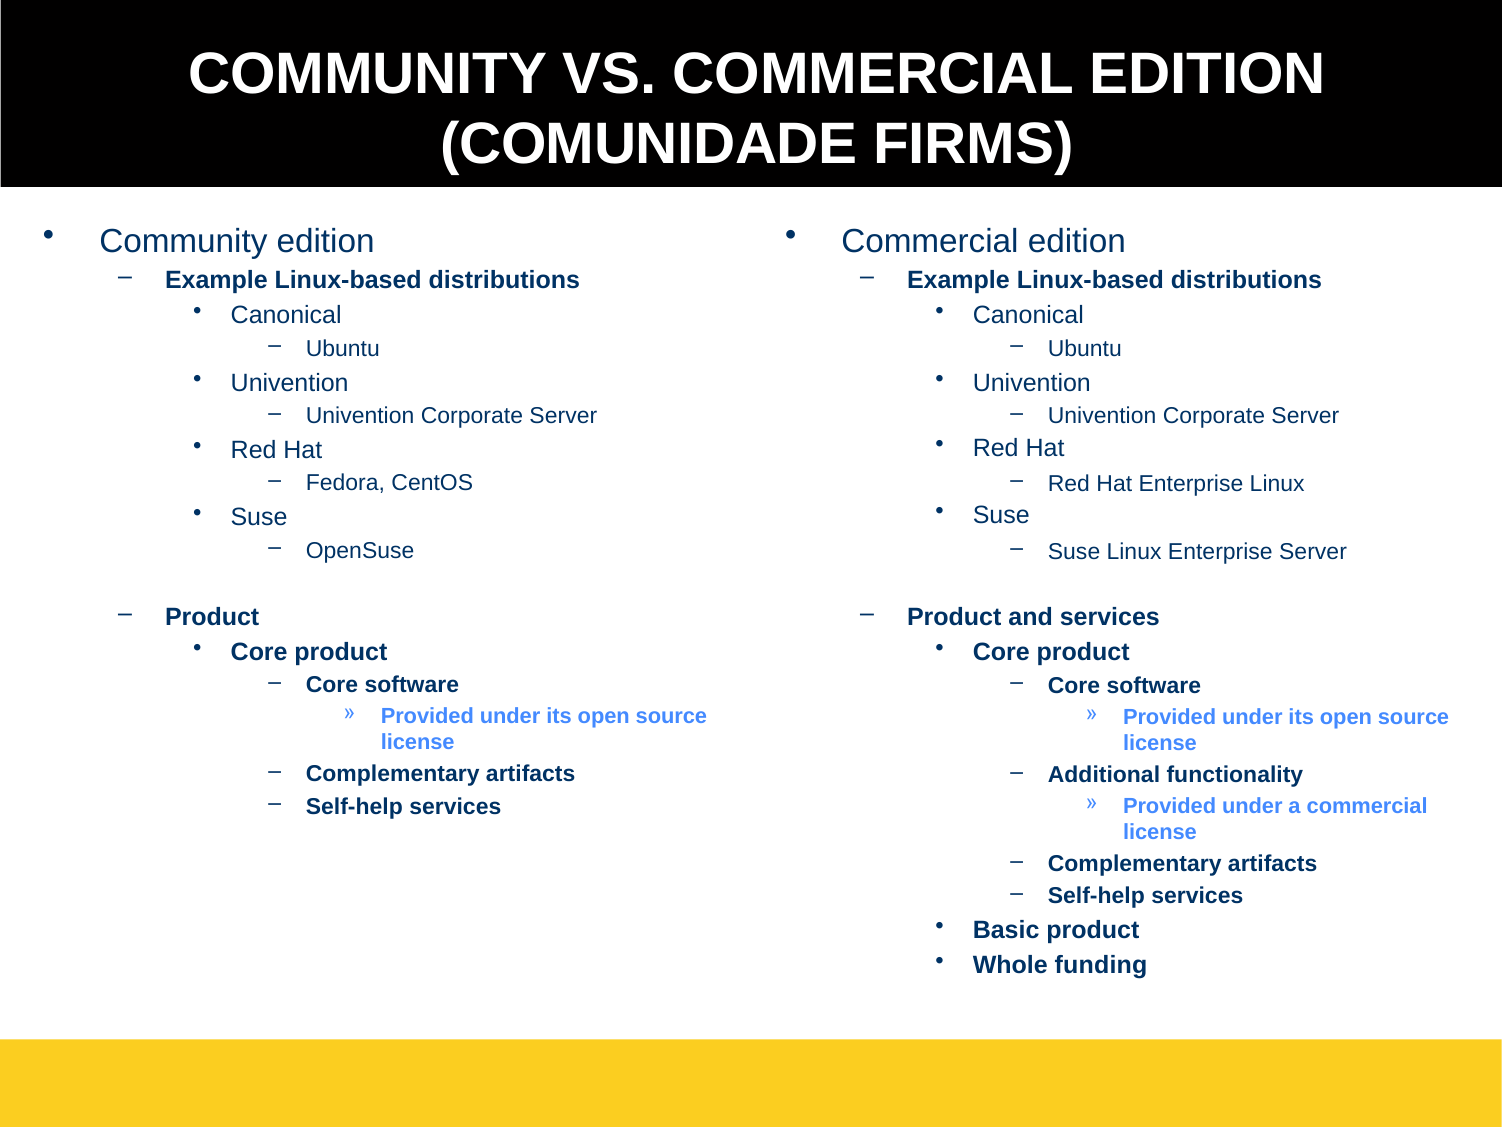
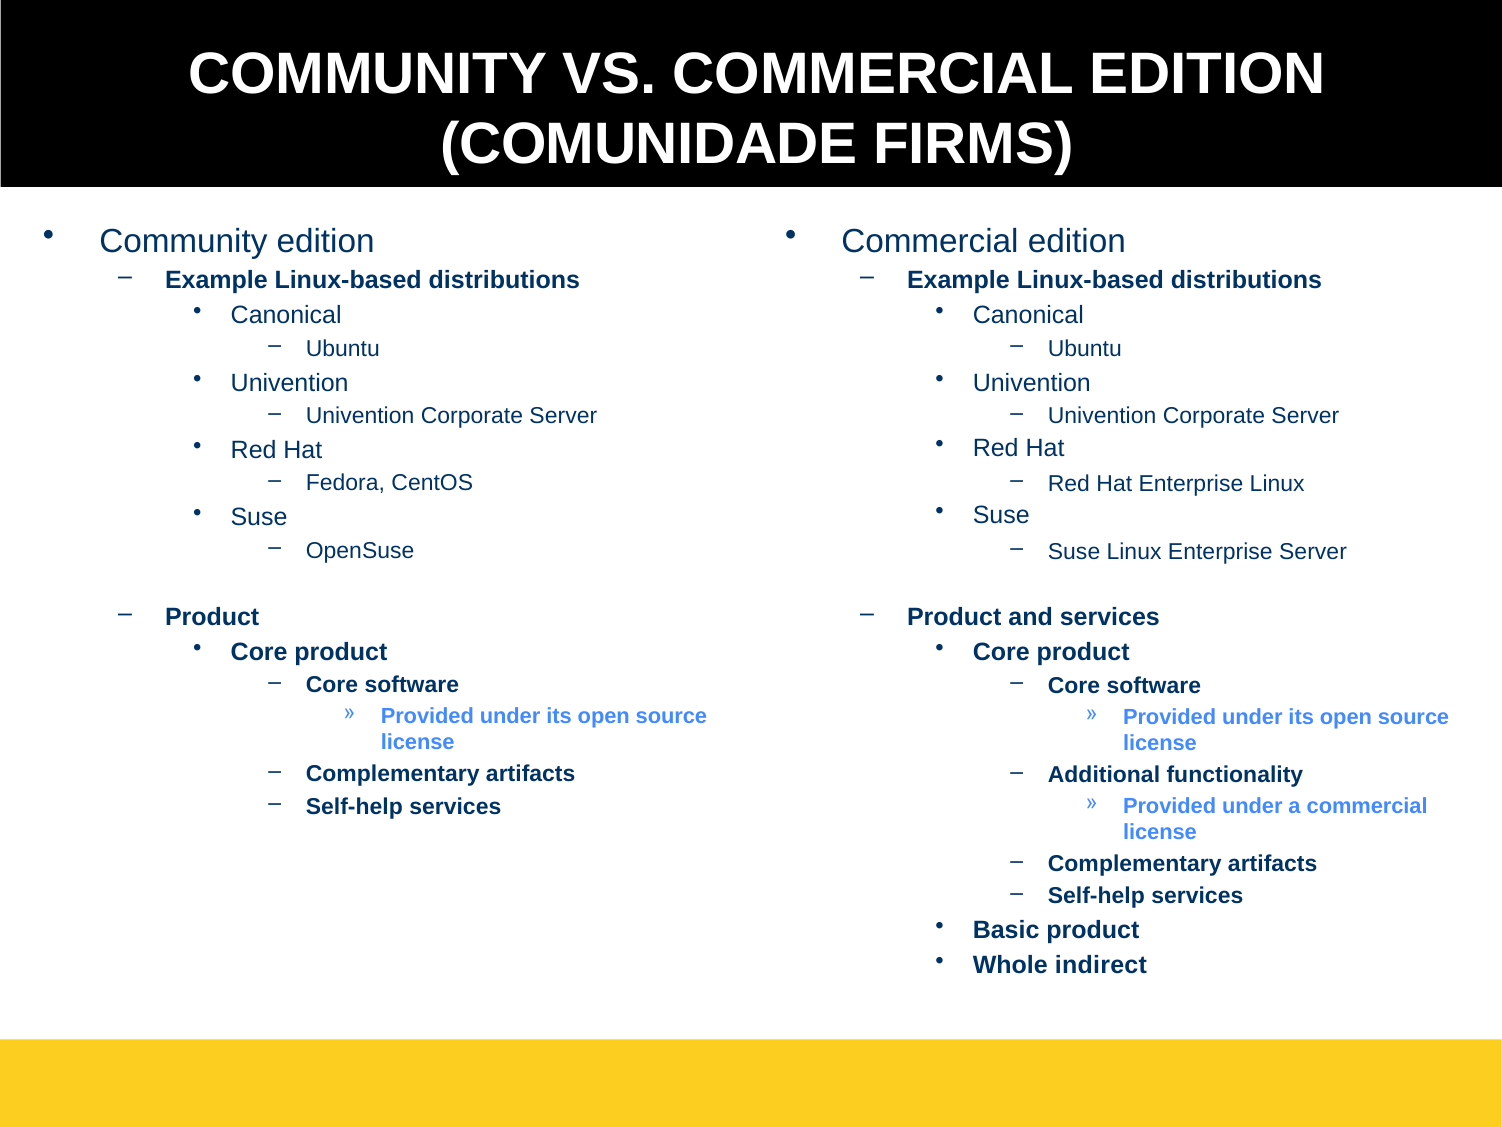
funding: funding -> indirect (1101, 965)
